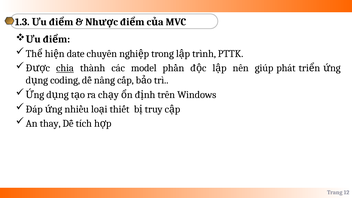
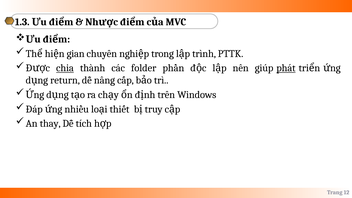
date: date -> gian (76, 54)
model: model -> folder (144, 68)
phát underline: none -> present (286, 68)
coding: coding -> return (65, 80)
